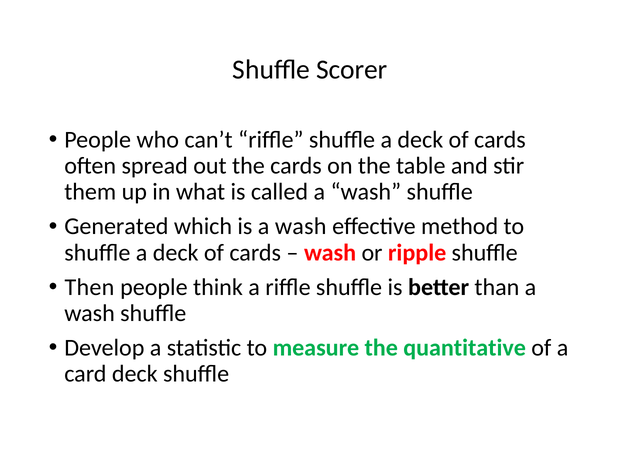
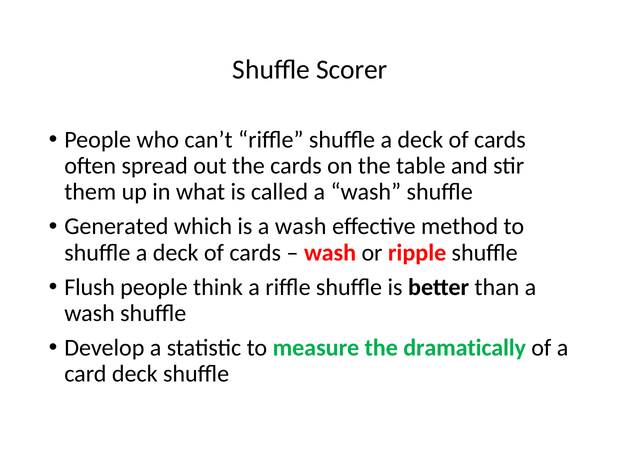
Then: Then -> Flush (90, 287)
quantitative: quantitative -> dramatically (465, 348)
